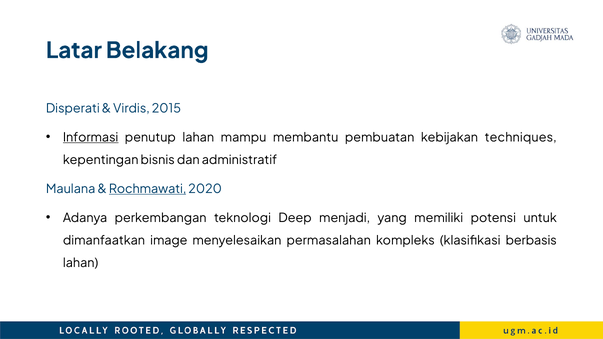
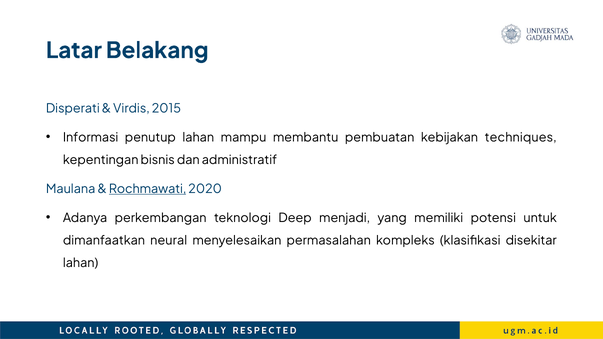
Informasi underline: present -> none (91, 137)
image: image -> neural (169, 241)
berbasis: berbasis -> disekitar (531, 241)
